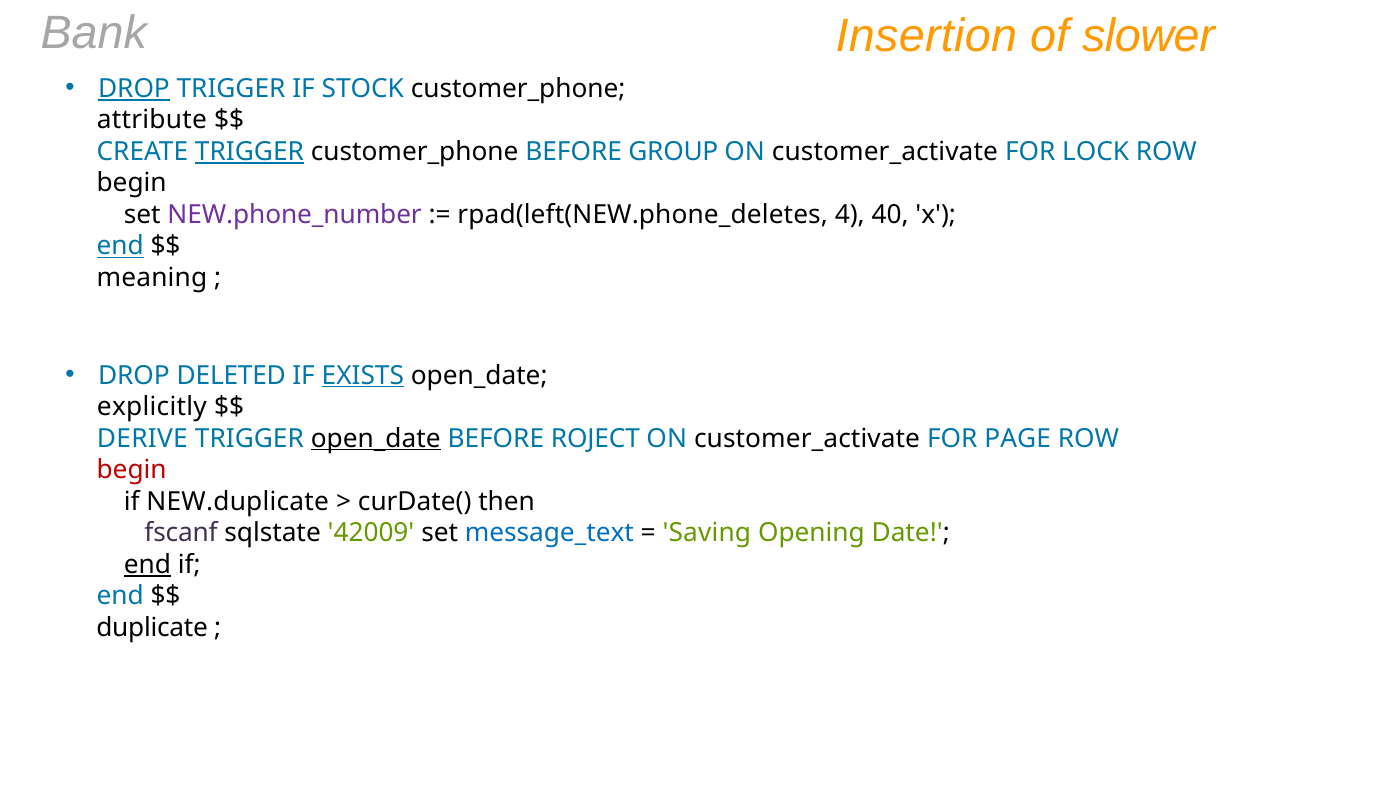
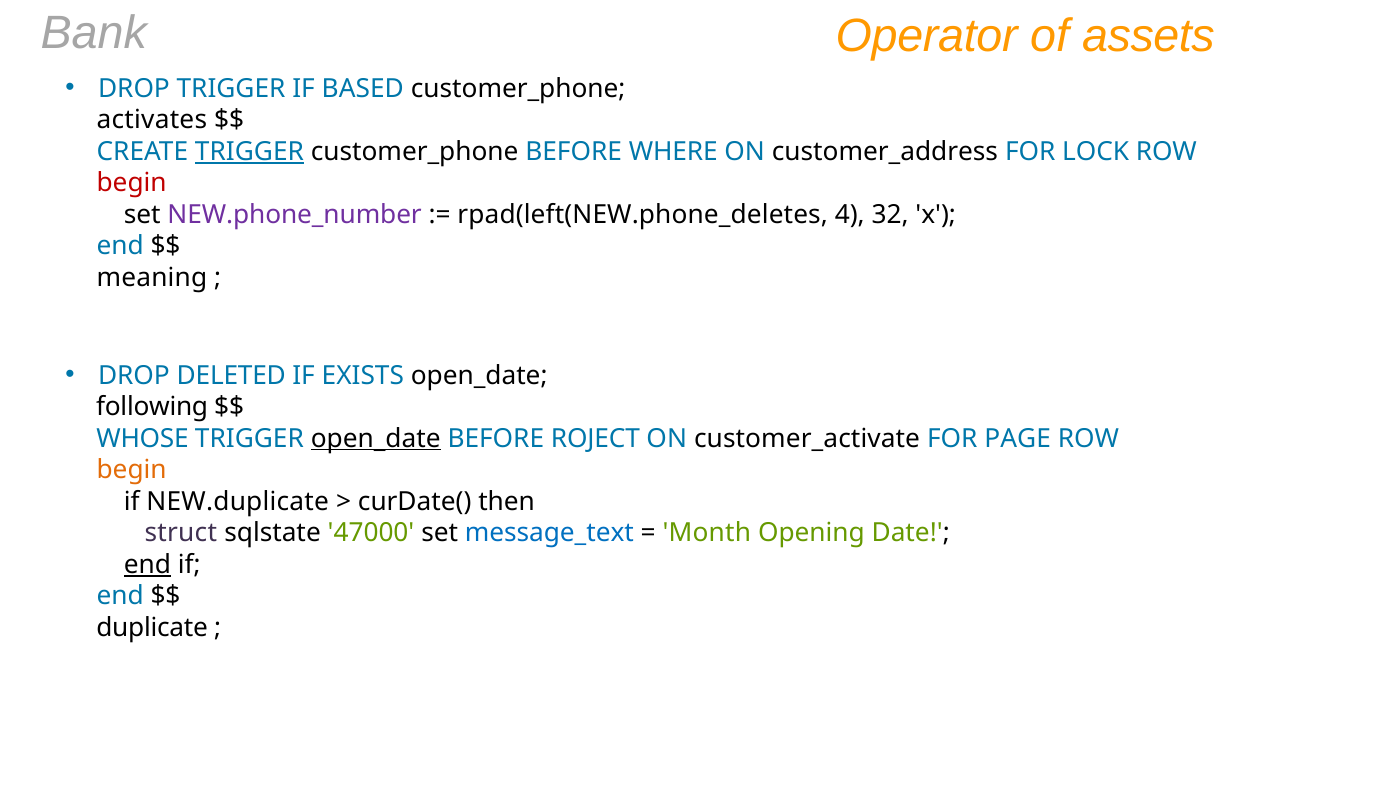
Insertion: Insertion -> Operator (927, 36)
slower: slower -> assets (1148, 36)
DROP underline: present -> none (134, 88)
STOCK: STOCK -> BASED (363, 88)
attribute: attribute -> activates (152, 120)
GROUP: GROUP -> WHERE (673, 152)
customer_activate: customer_activate -> customer_address (885, 152)
begin colour: black -> red (132, 183)
40: 40 -> 32 (890, 215)
end underline: present -> none (120, 246)
EXISTS underline: present -> none (363, 375)
explicitly: explicitly -> following (152, 407)
DERIVE: DERIVE -> WHOSE (143, 438)
begin colour: red -> orange (132, 470)
fscanf: fscanf -> struct (181, 533)
42009: 42009 -> 47000 (371, 533)
Saving: Saving -> Month (707, 533)
